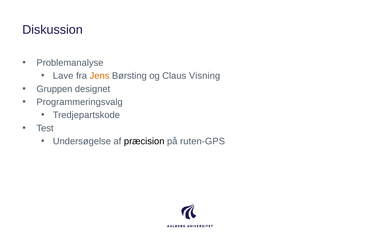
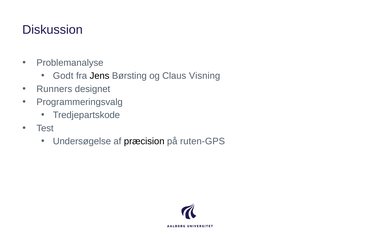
Lave: Lave -> Godt (63, 76)
Jens colour: orange -> black (100, 76)
Gruppen: Gruppen -> Runners (54, 89)
